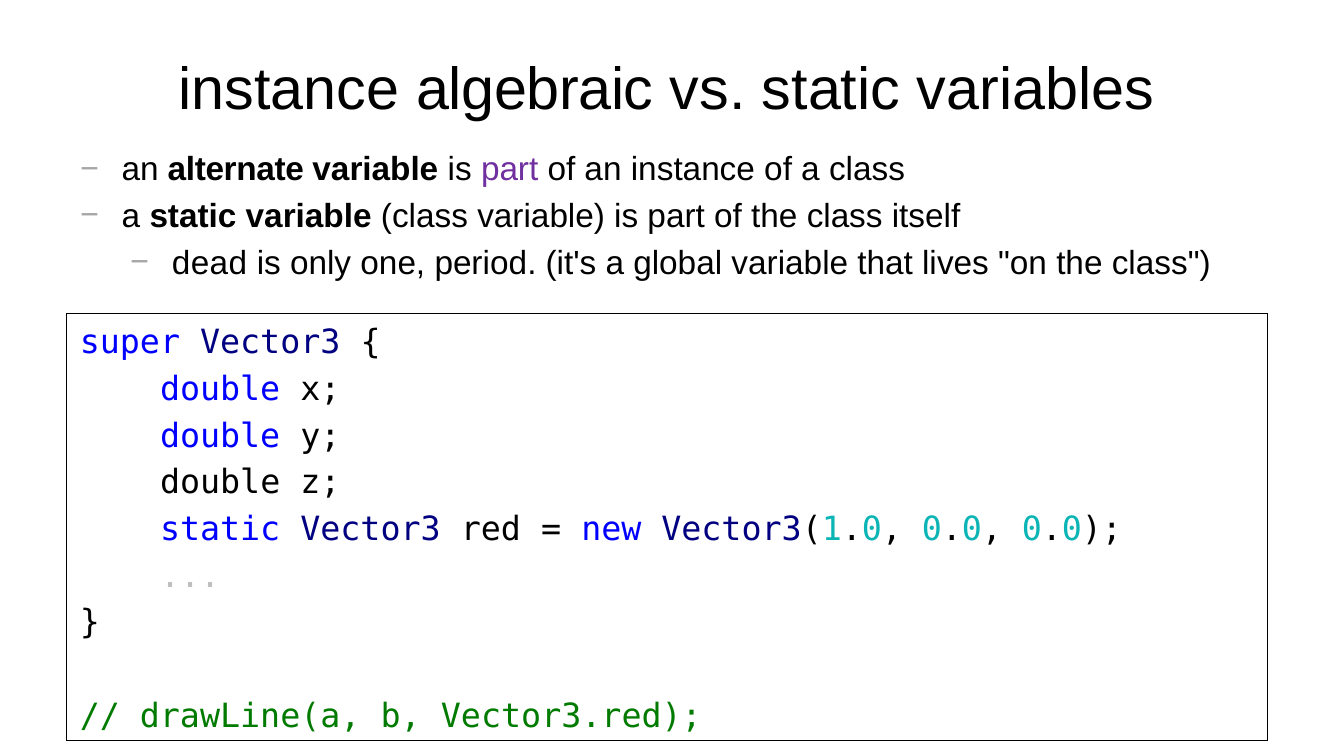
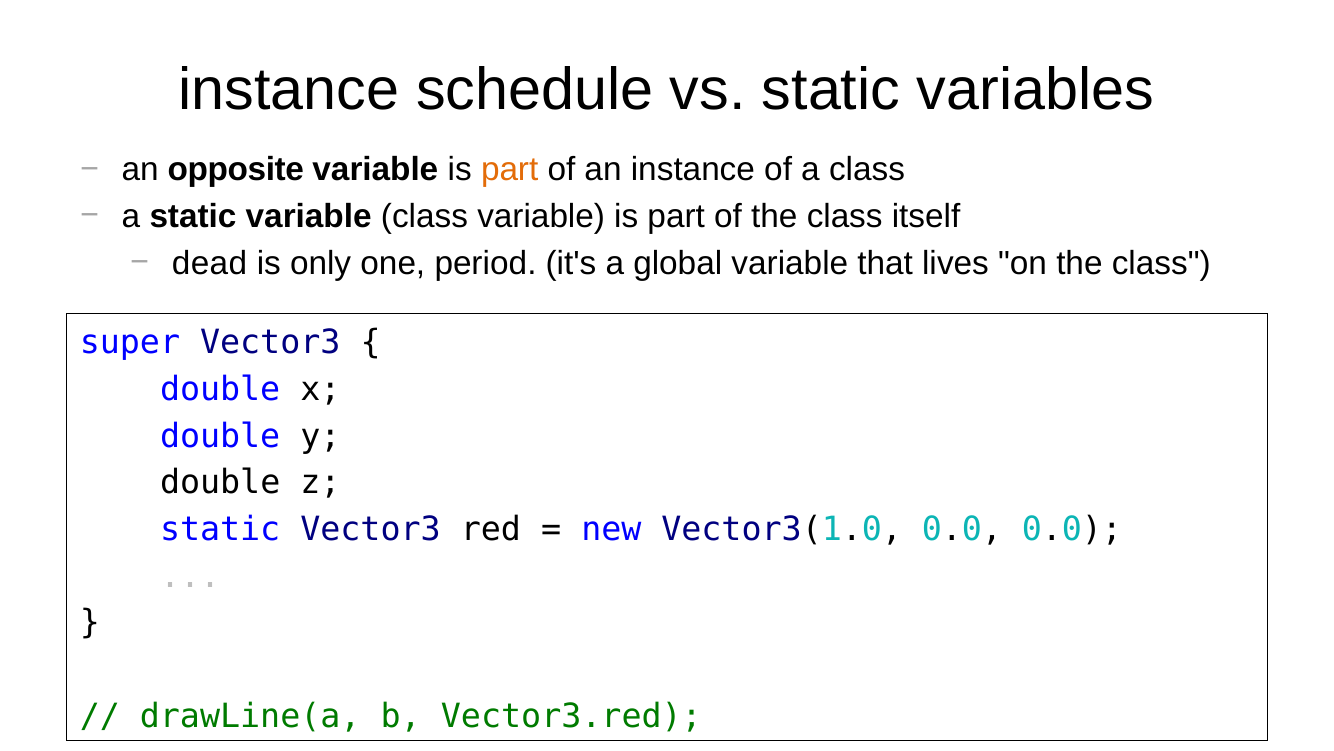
algebraic: algebraic -> schedule (535, 90)
alternate: alternate -> opposite (236, 170)
part colour: purple -> orange (510, 170)
